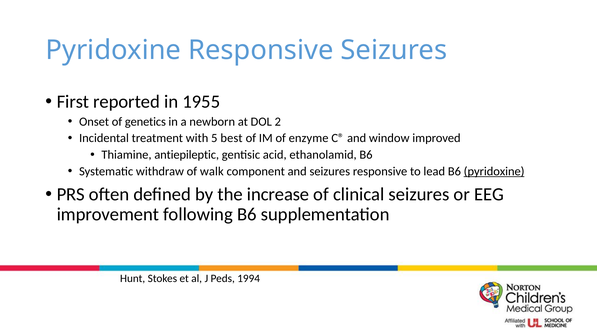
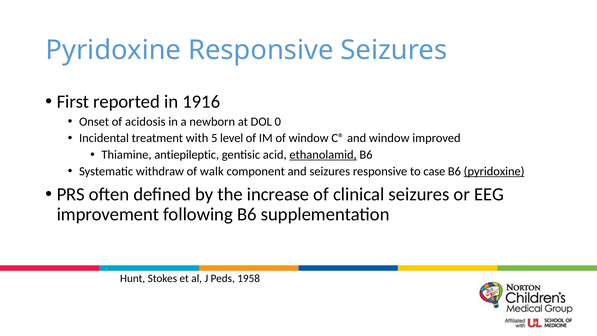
1955: 1955 -> 1916 (201, 102)
genetics: genetics -> acidosis (145, 122)
2: 2 -> 0 (278, 122)
best: best -> level (232, 138)
of enzyme: enzyme -> window (309, 138)
ethanolamid underline: none -> present (323, 155)
lead: lead -> case (434, 171)
1994: 1994 -> 1958 (249, 278)
